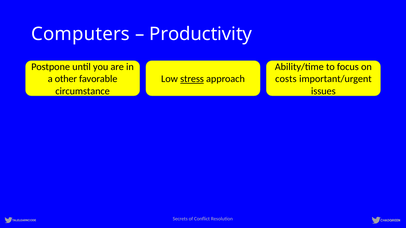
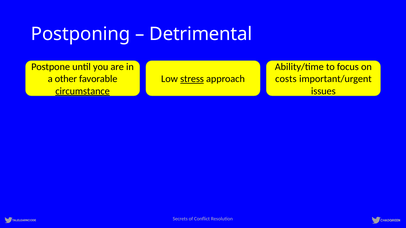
Computers: Computers -> Postponing (81, 34)
Productivity: Productivity -> Detrimental (201, 34)
circumstance underline: none -> present (83, 91)
